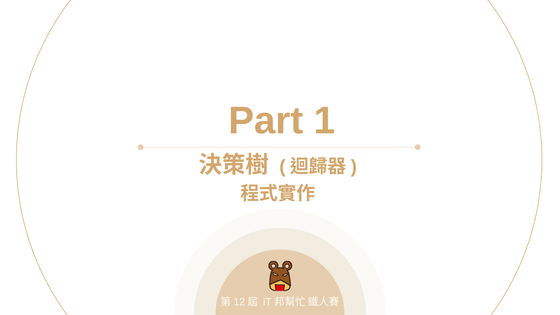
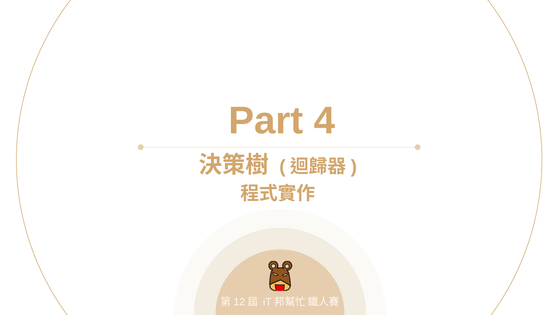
1: 1 -> 4 (325, 121)
